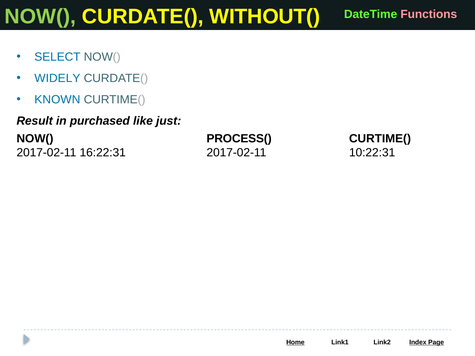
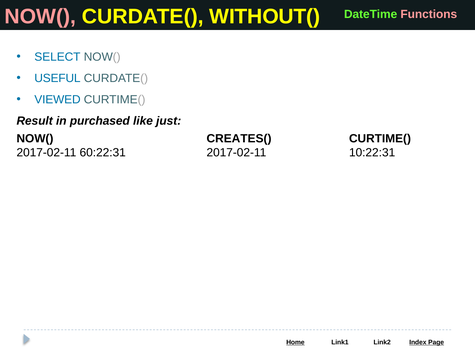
NOW( colour: light green -> pink (40, 16)
WIDELY: WIDELY -> USEFUL (57, 78)
KNOWN: KNOWN -> VIEWED (57, 100)
PROCESS(: PROCESS( -> CREATES( (239, 139)
16:22:31: 16:22:31 -> 60:22:31 (103, 153)
